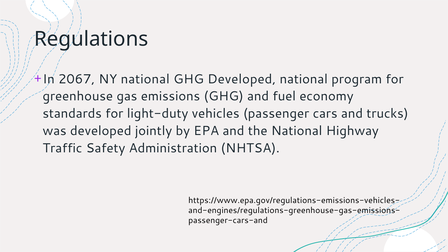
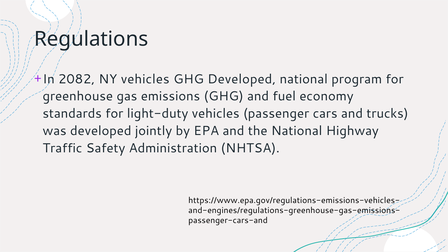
2067: 2067 -> 2082 (77, 79)
NY national: national -> vehicles (145, 79)
